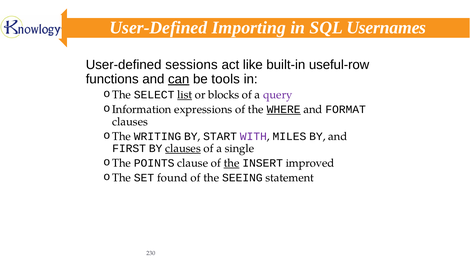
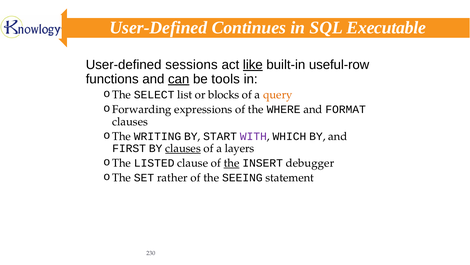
Importing: Importing -> Continues (249, 28)
Usernames: Usernames -> Executable (386, 28)
like underline: none -> present (253, 65)
list underline: present -> none (185, 95)
query colour: purple -> orange (278, 95)
Information: Information -> Forwarding (142, 109)
WHERE underline: present -> none (284, 109)
MILES: MILES -> WHICH (289, 136)
single: single -> layers (240, 148)
POINTS: POINTS -> LISTED (154, 163)
improved: improved -> debugger (310, 163)
found: found -> rather (172, 177)
